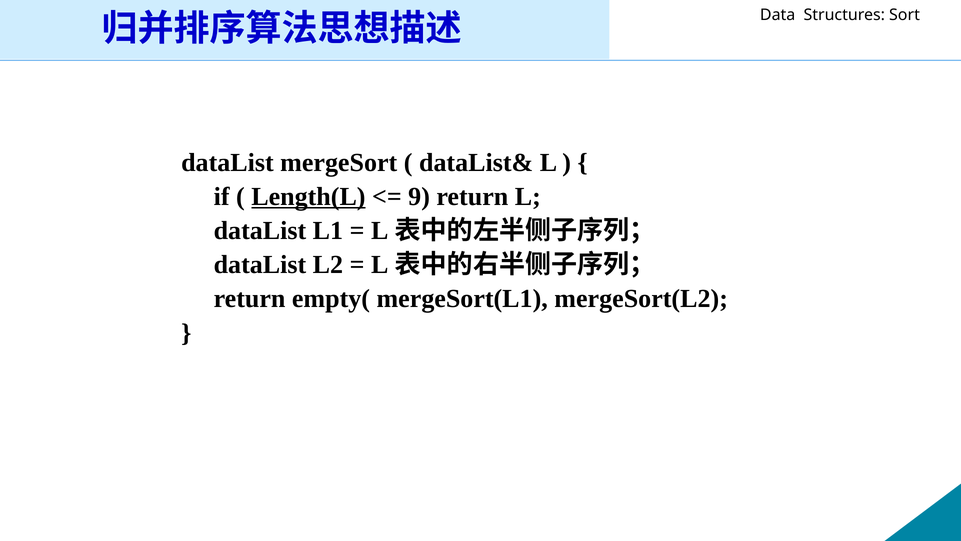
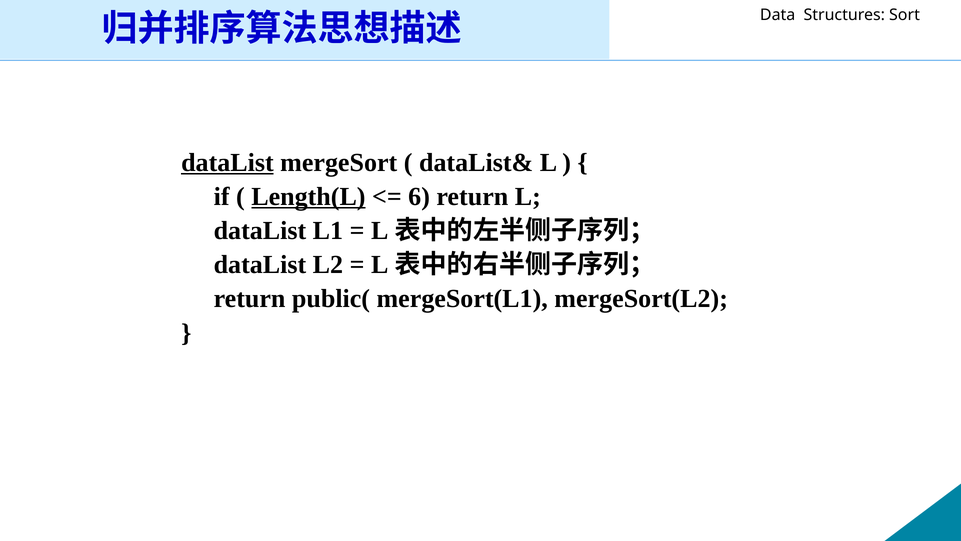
dataList underline: none -> present (227, 162)
9: 9 -> 6 (419, 196)
empty(: empty( -> public( (331, 299)
